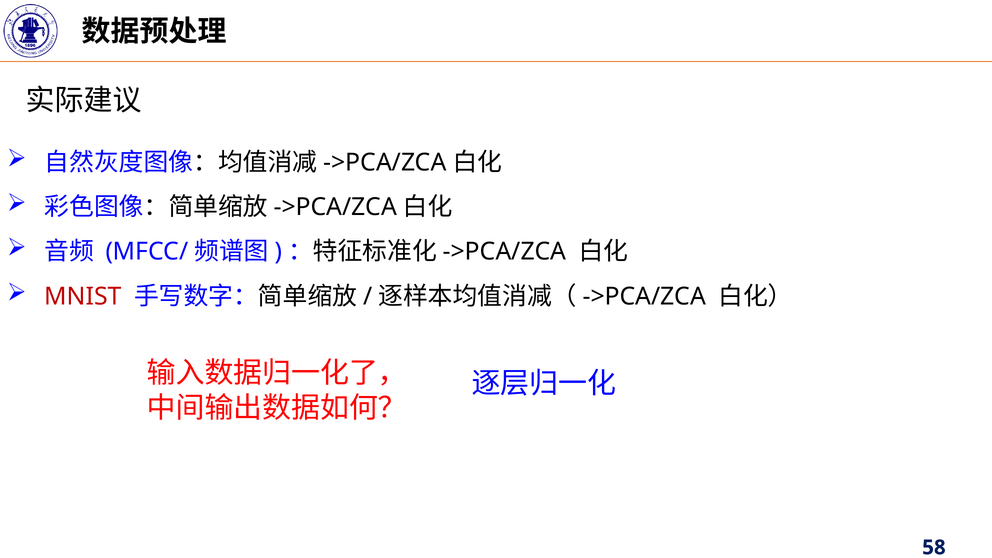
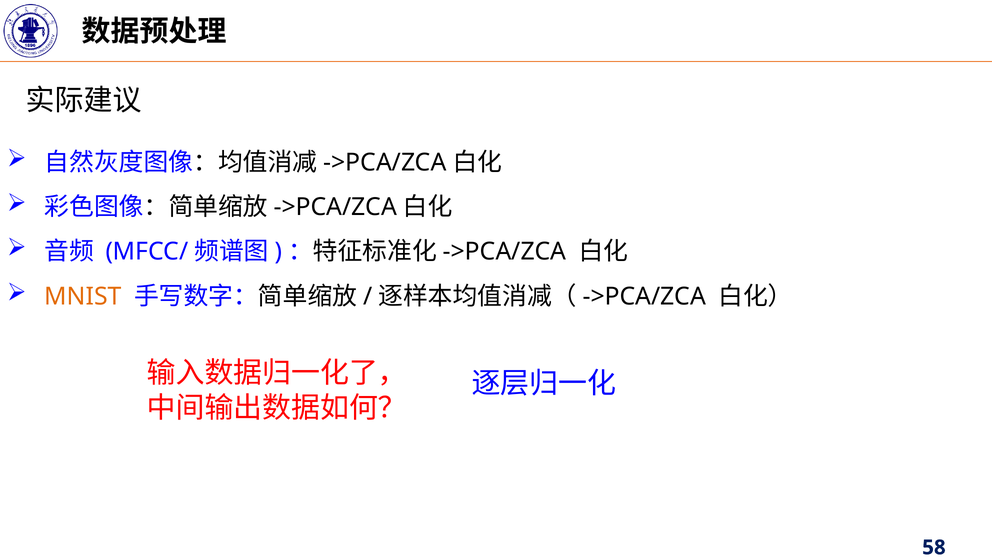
MNIST colour: red -> orange (83, 296)
